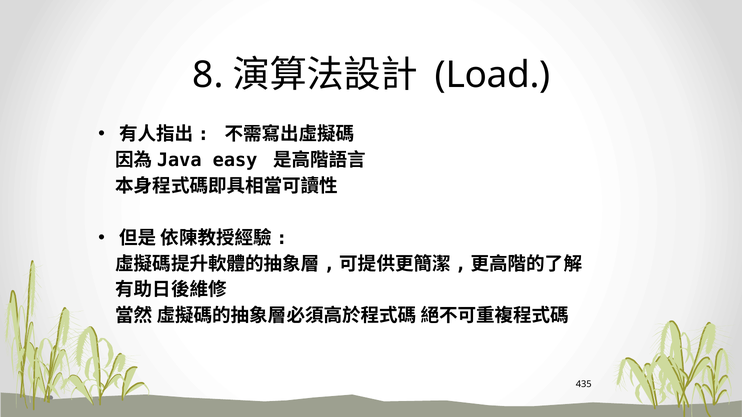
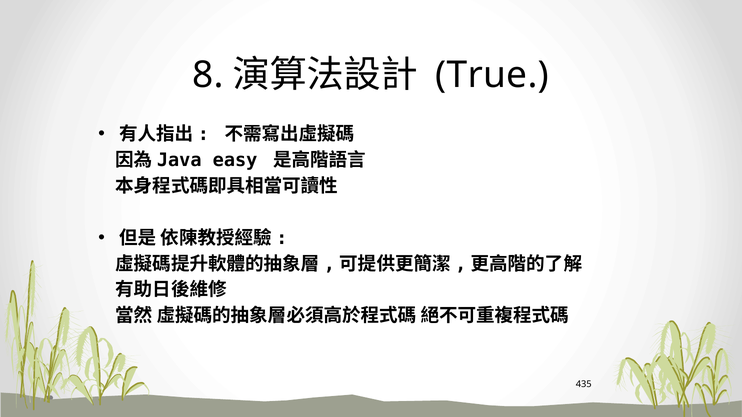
Load: Load -> True (492, 75)
